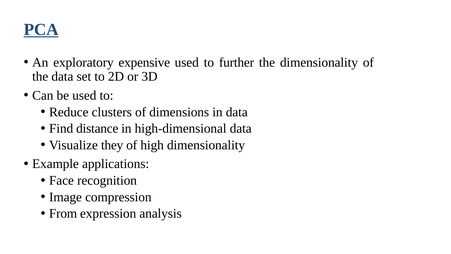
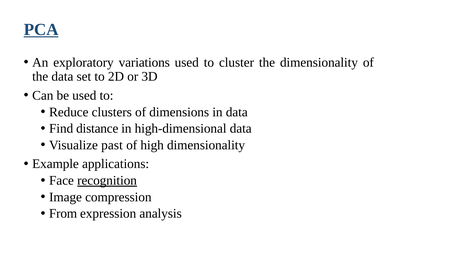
expensive: expensive -> variations (144, 62)
further: further -> cluster (236, 62)
they: they -> past (112, 145)
recognition underline: none -> present (107, 180)
